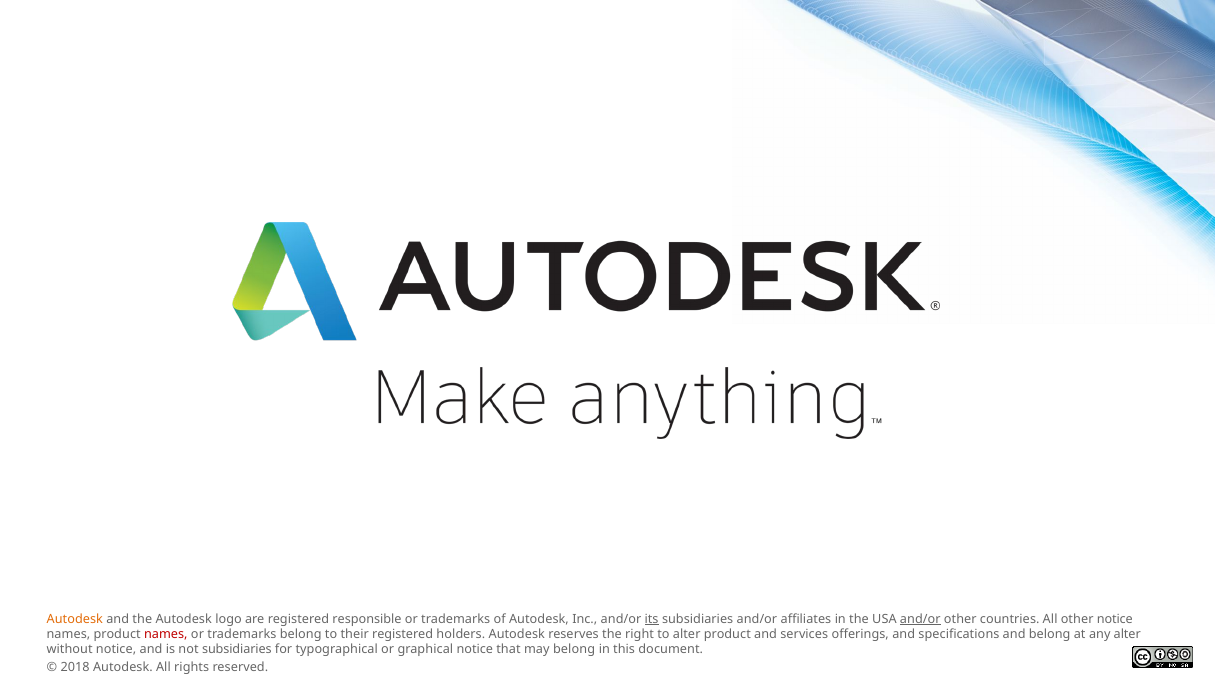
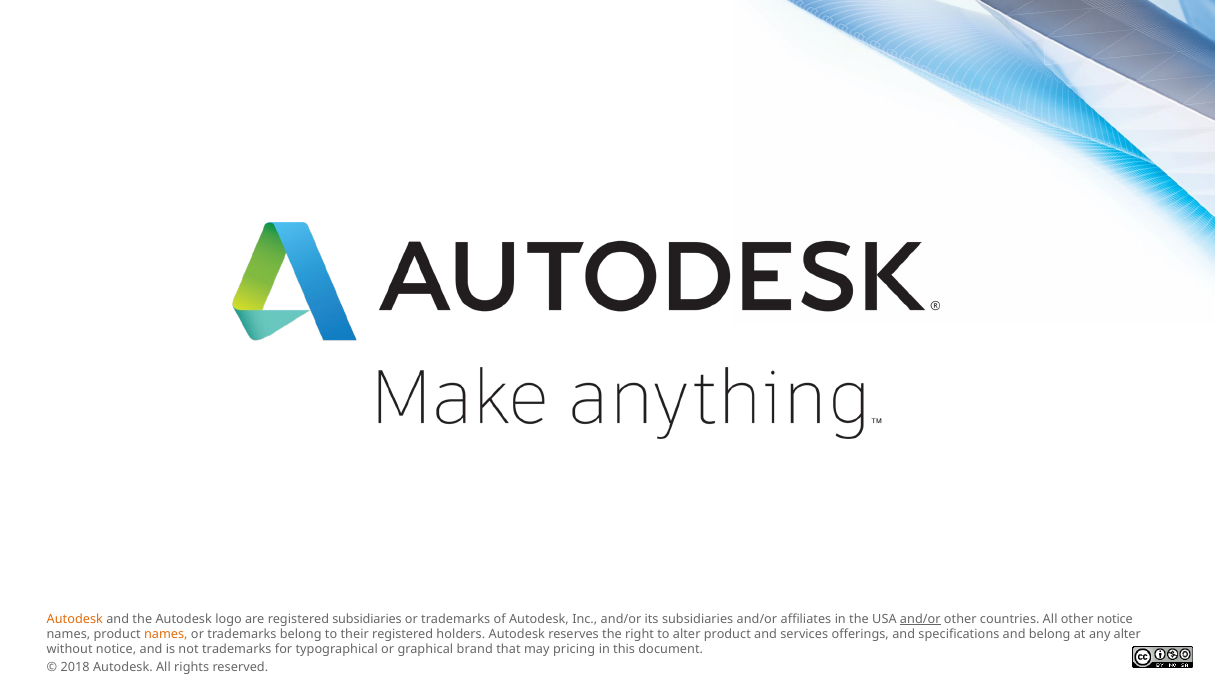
registered responsible: responsible -> subsidiaries (367, 620)
its underline: present -> none (652, 620)
names colour: red -> orange (166, 635)
not subsidiaries: subsidiaries -> trademarks (237, 650)
graphical notice: notice -> brand (475, 650)
may belong: belong -> pricing (574, 650)
